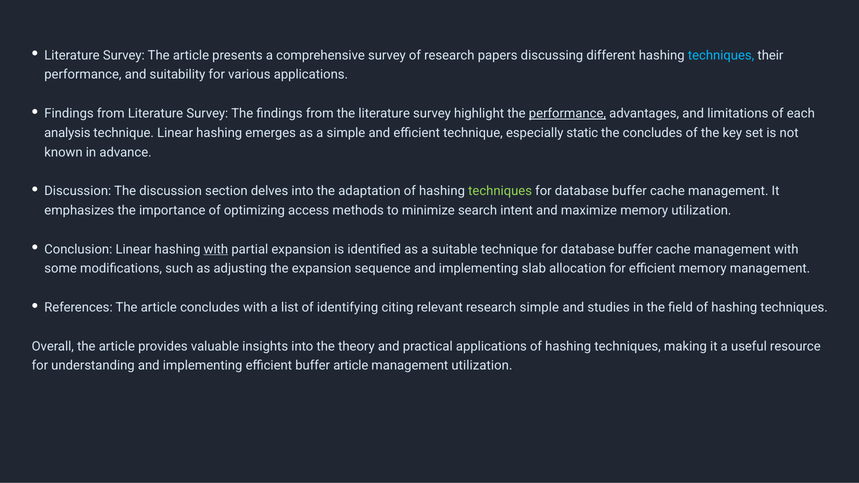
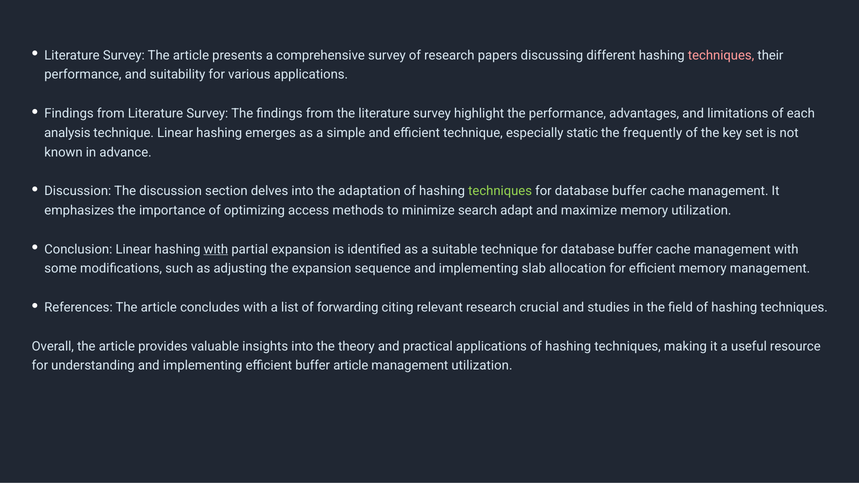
techniques colour: light blue -> pink (721, 55)
performance underline: present -> none (567, 113)
the concludes: concludes -> frequently (653, 133)
intent: intent -> adapt (517, 211)
identifying: identifying -> forwarding (348, 308)
research simple: simple -> crucial (539, 308)
